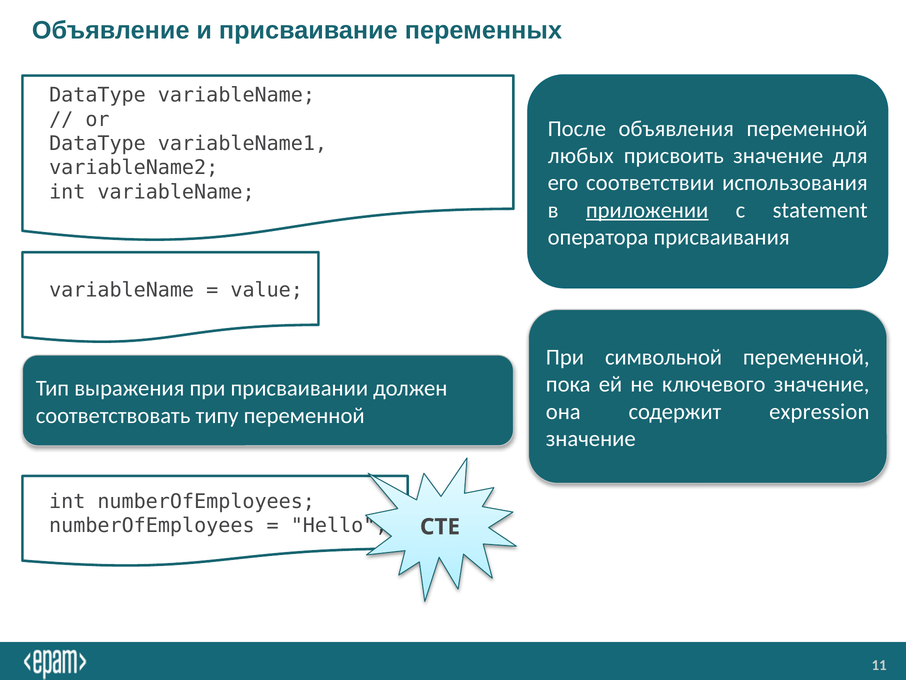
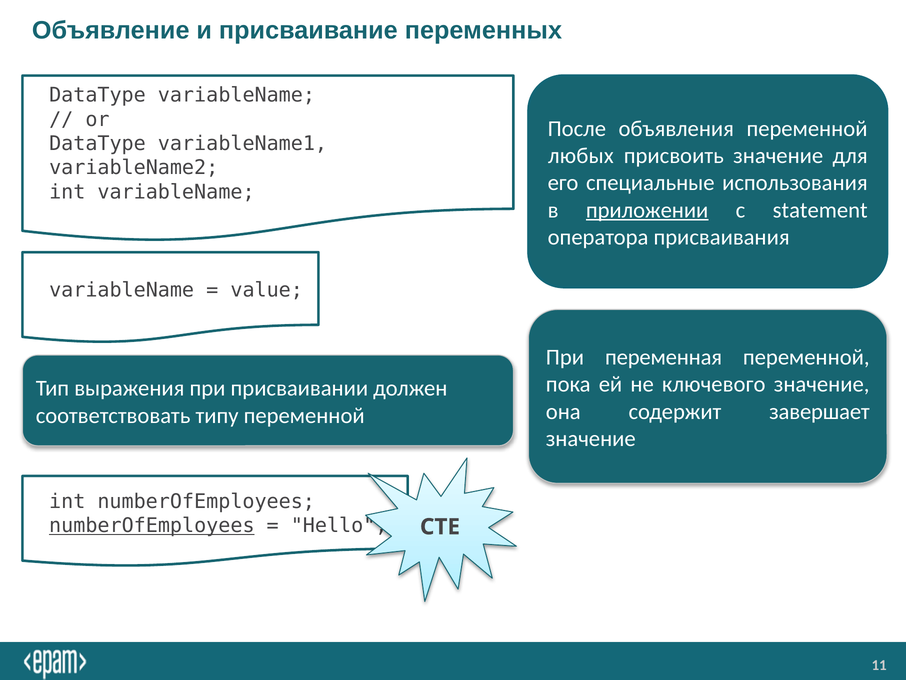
соответствии: соответствии -> специальные (650, 183)
символьной: символьной -> переменная (664, 357)
expression: expression -> завершает (819, 411)
numberOfEmployees underline: none -> present (152, 525)
